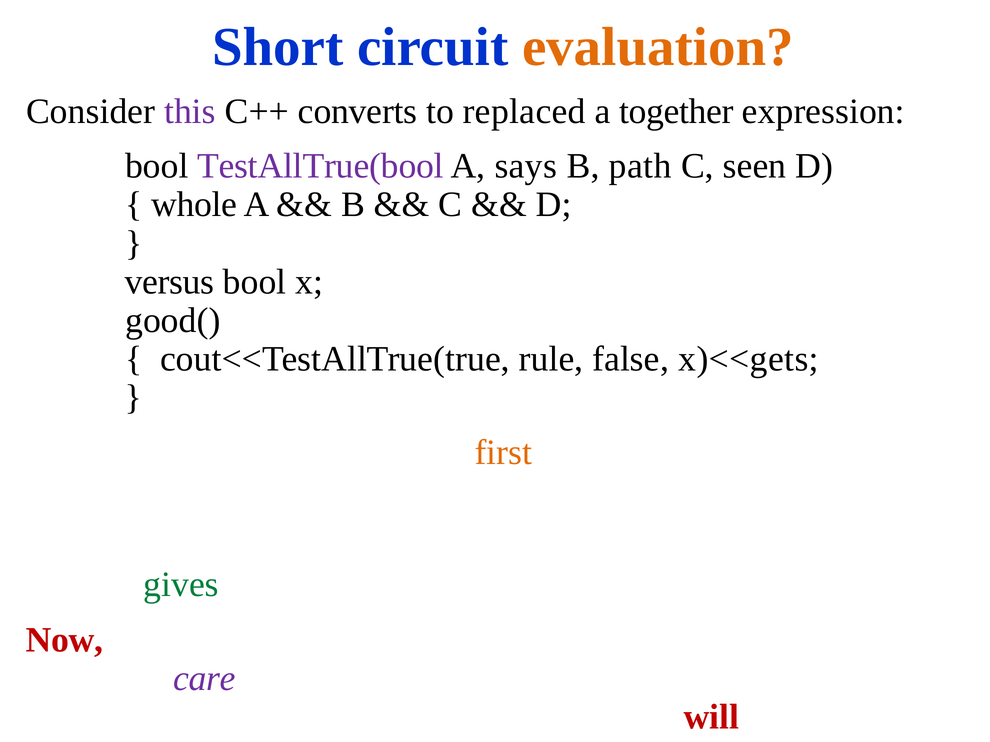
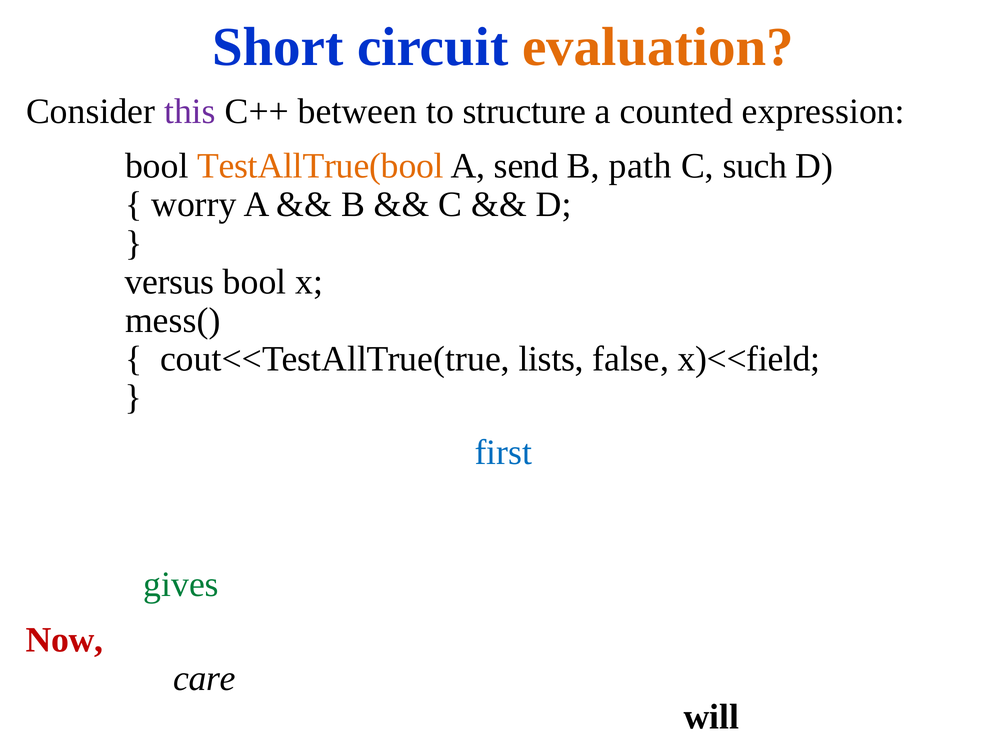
converts: converts -> between (357, 111)
replaced: replaced -> structure (524, 111)
together: together -> counted (676, 111)
TestAllTrue(bool colour: purple -> orange (320, 166)
says: says -> send (526, 166)
seen: seen -> such (755, 166)
whole: whole -> worry (194, 205)
good(: good( -> mess( (173, 321)
cout<<TestAllTrue(true rule: rule -> lists (551, 359)
x)<<gets: x)<<gets -> x)<<field (749, 359)
first colour: orange -> blue (503, 453)
care colour: purple -> black (204, 679)
will colour: red -> black (711, 717)
